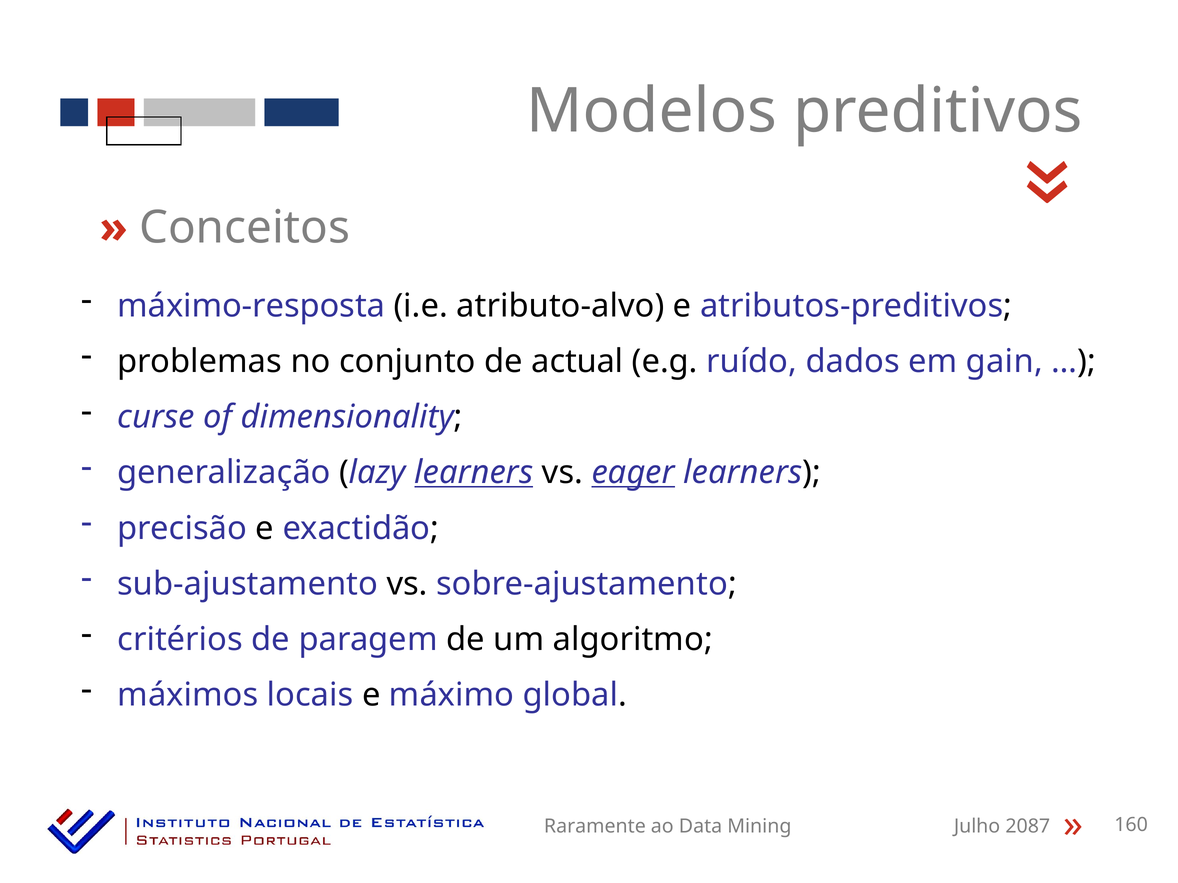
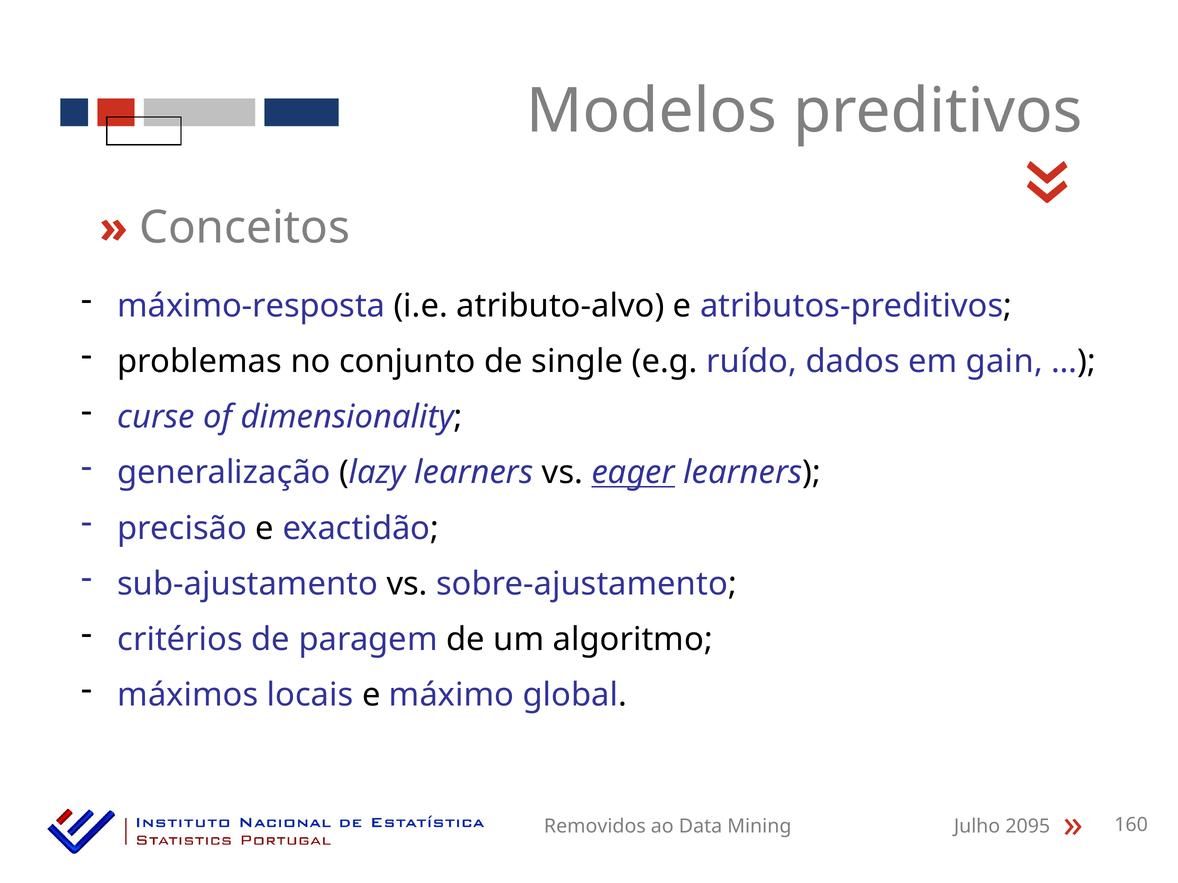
actual: actual -> single (577, 362)
learners underline: present -> none (474, 473)
Raramente: Raramente -> Removidos (595, 827)
2087: 2087 -> 2095 (1028, 827)
